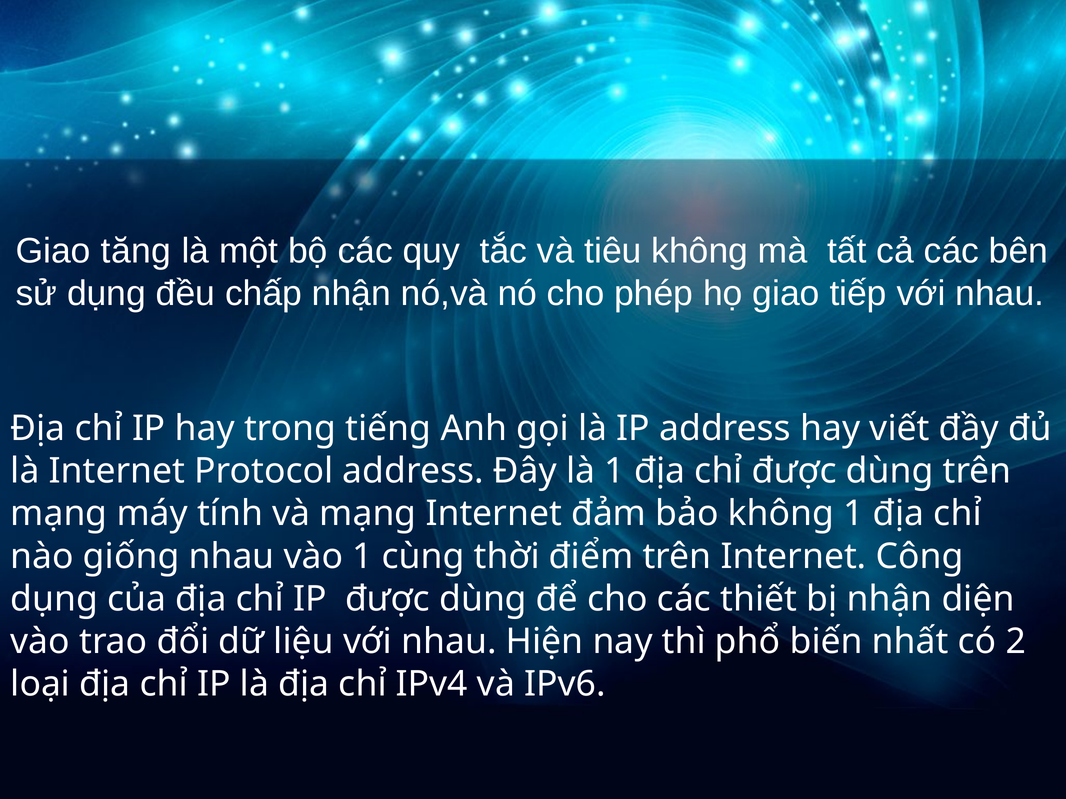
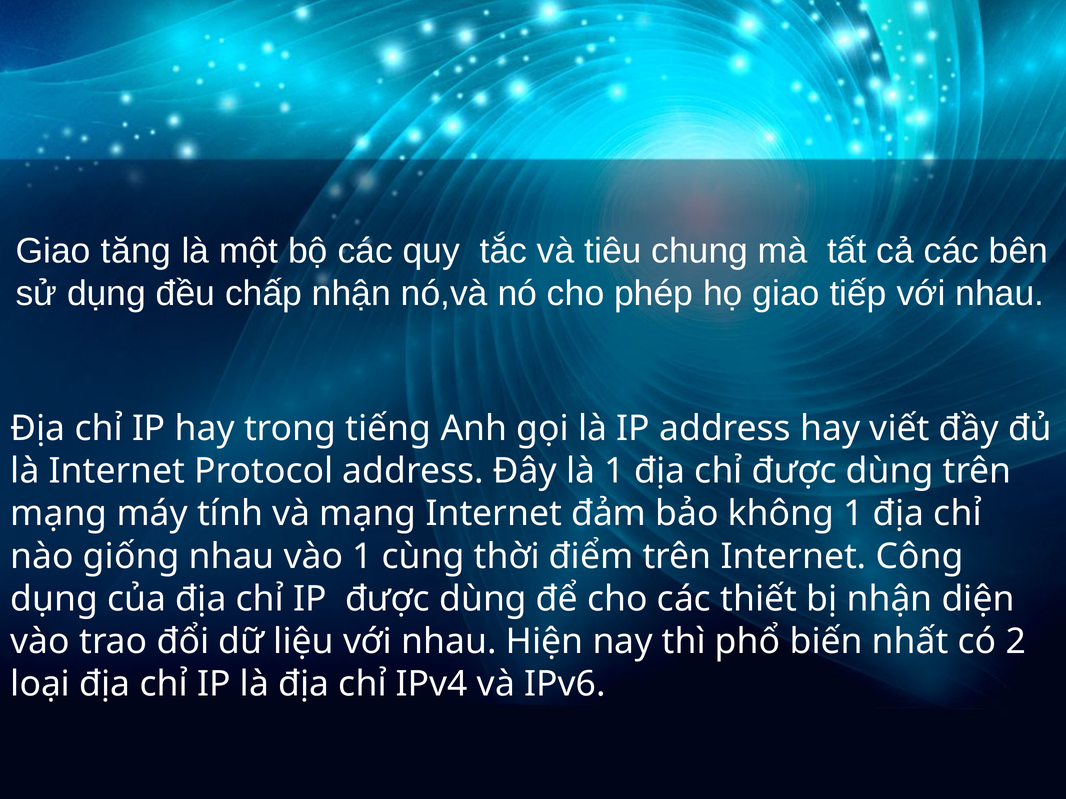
tiêu không: không -> chung (700, 251)
